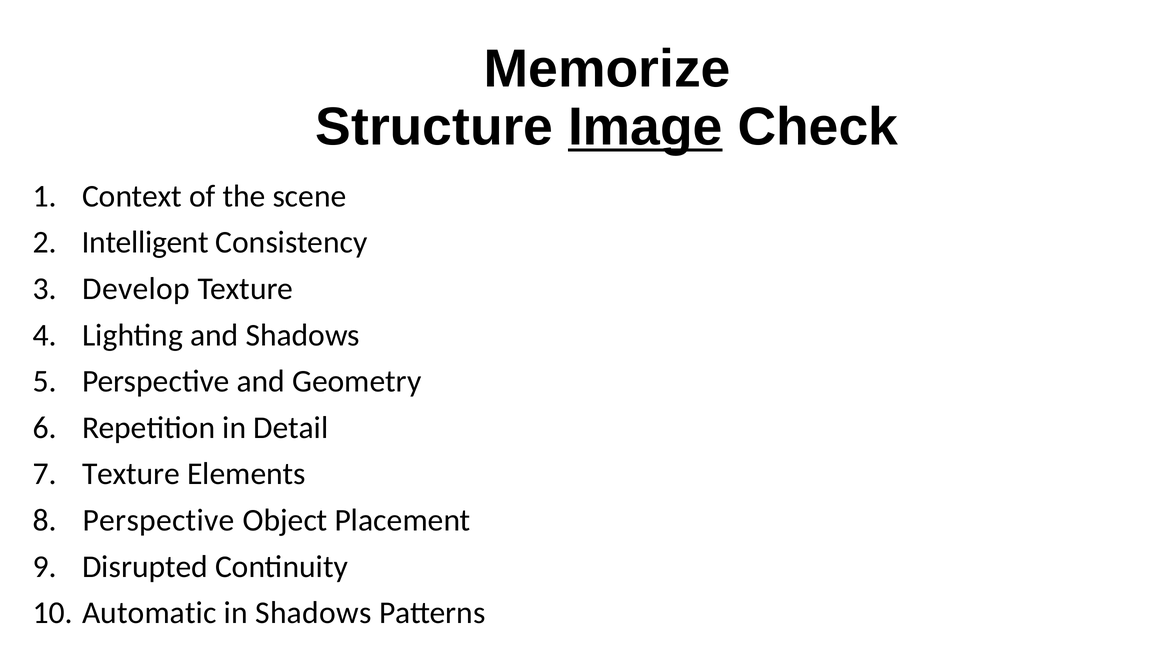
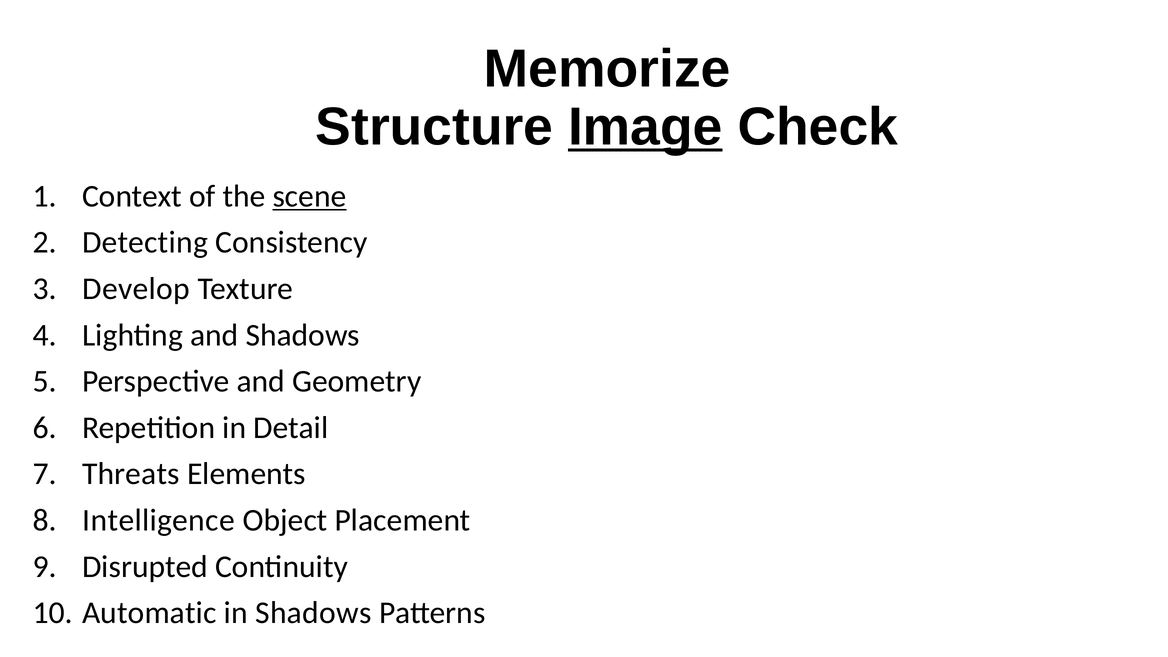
scene underline: none -> present (309, 196)
Intelligent: Intelligent -> Detecting (145, 242)
Texture: Texture -> Threats (131, 474)
Perspective: Perspective -> Intelligence (159, 520)
